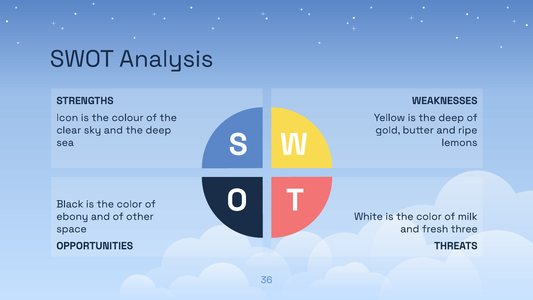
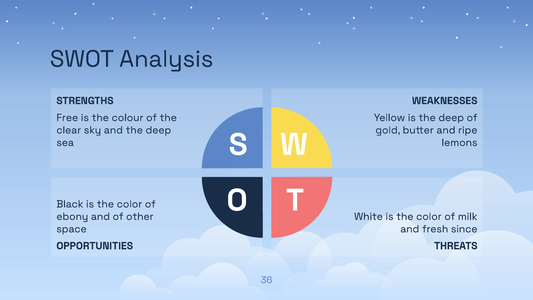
Icon: Icon -> Free (67, 118)
three: three -> since (464, 229)
